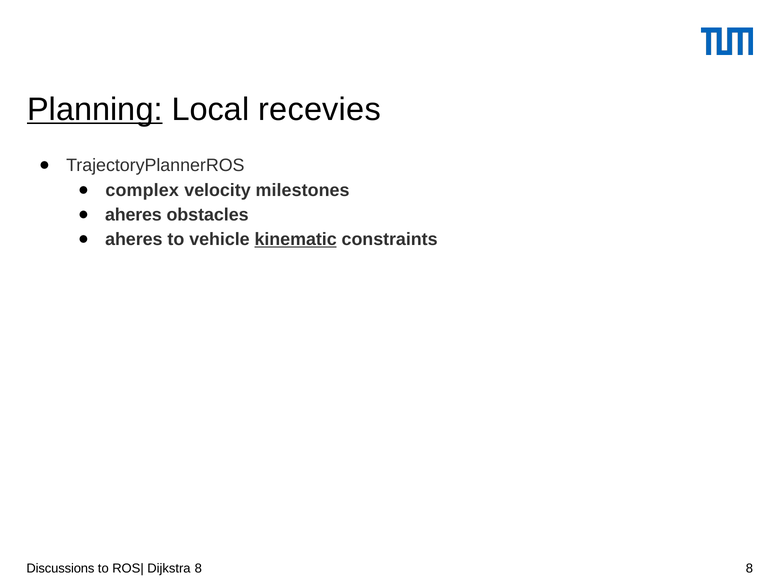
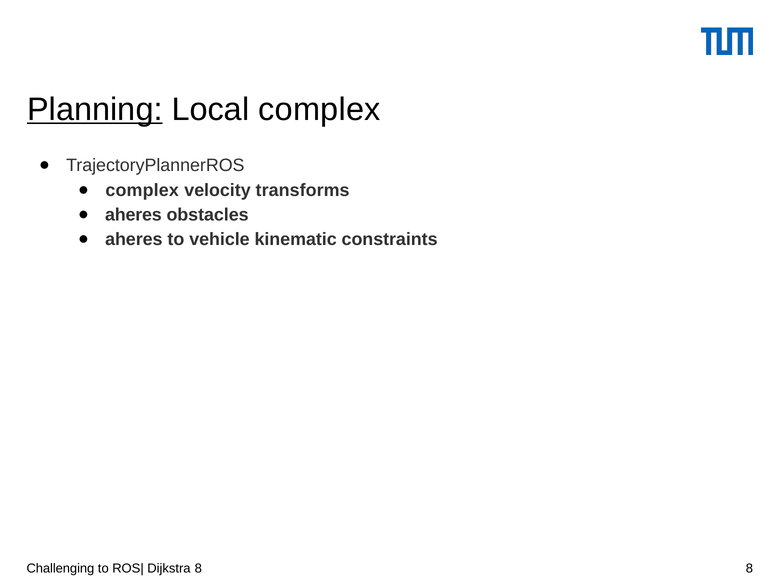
Local recevies: recevies -> complex (319, 109)
milestones: milestones -> transforms (303, 190)
kinematic underline: present -> none (296, 239)
Discussions: Discussions -> Challenging (60, 569)
